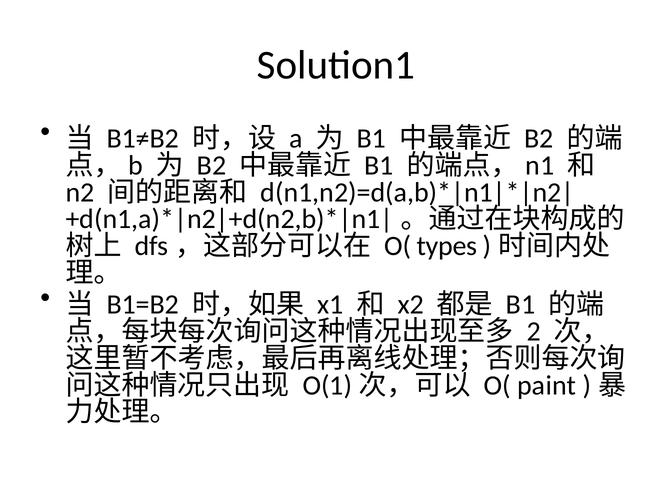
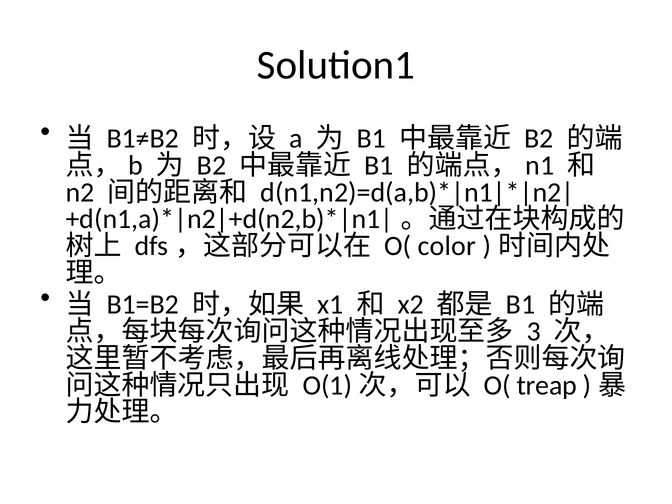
types: types -> color (447, 246)
2: 2 -> 3 (534, 332)
paint: paint -> treap (547, 385)
